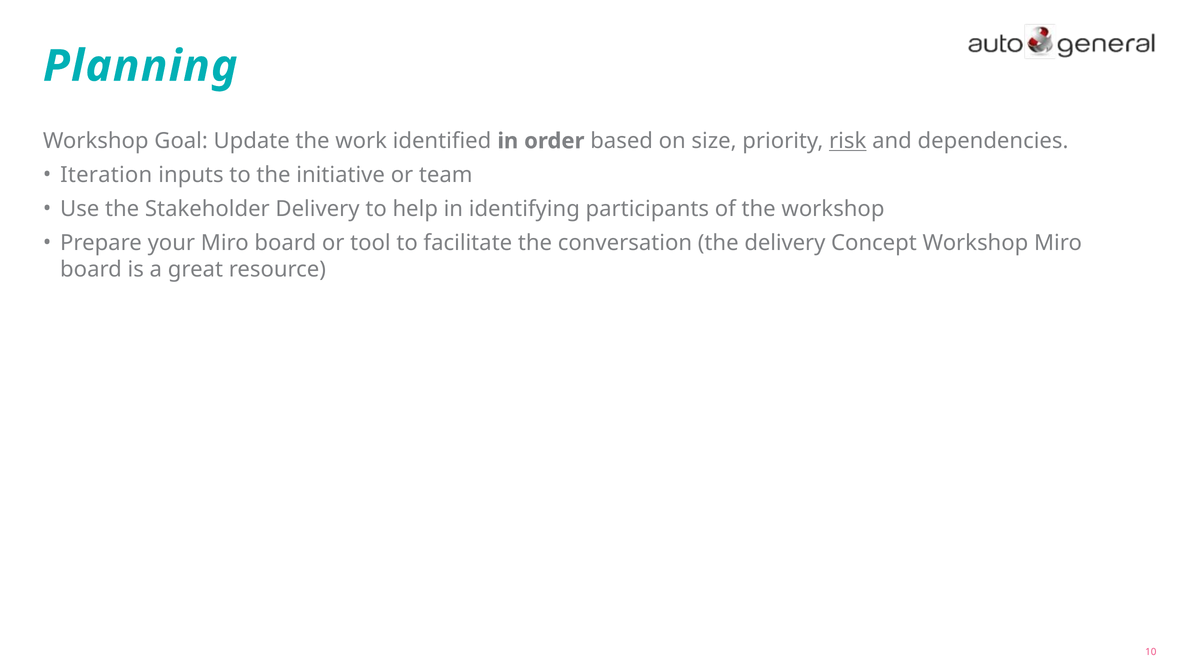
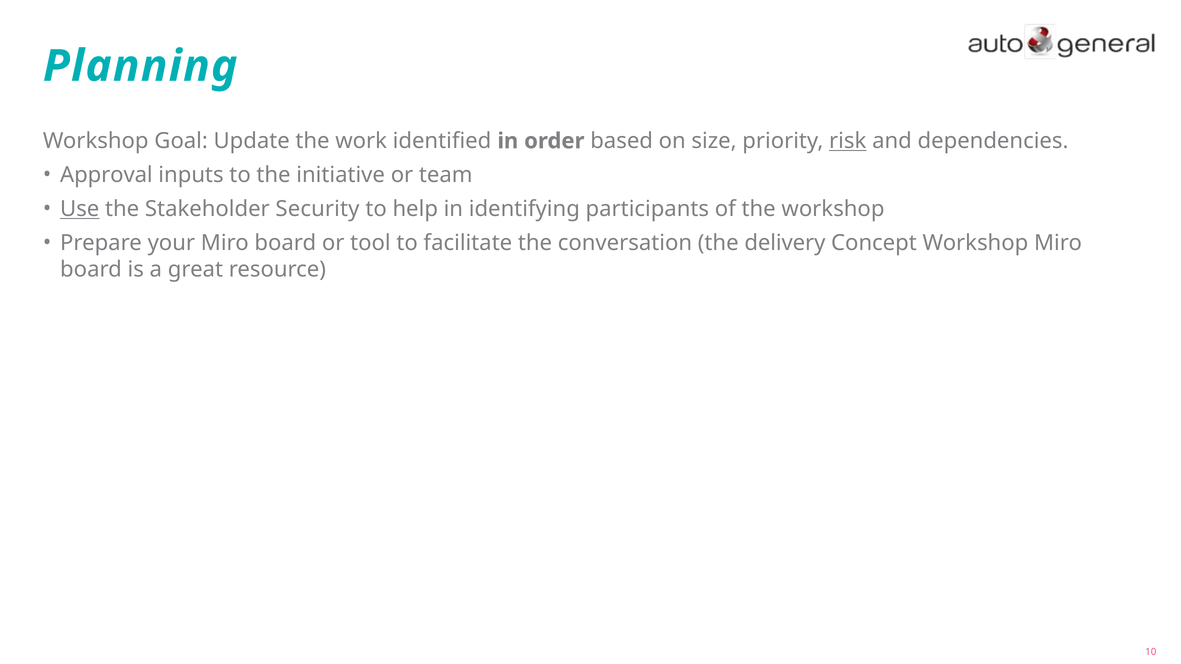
Iteration: Iteration -> Approval (106, 175)
Use underline: none -> present (80, 209)
Stakeholder Delivery: Delivery -> Security (317, 209)
